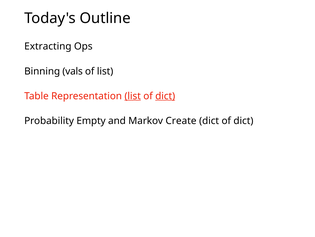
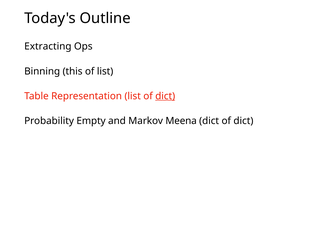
vals: vals -> this (73, 71)
list underline: present -> none (133, 96)
Create: Create -> Meena (181, 121)
